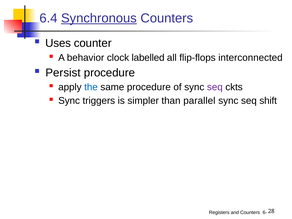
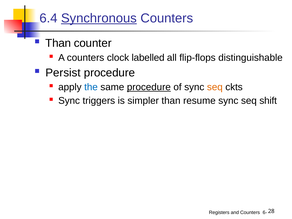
Uses: Uses -> Than (58, 43)
A behavior: behavior -> counters (86, 58)
interconnected: interconnected -> distinguishable (250, 58)
procedure underline: none -> present (149, 87)
seq colour: purple -> orange (215, 87)
parallel: parallel -> resume (199, 101)
